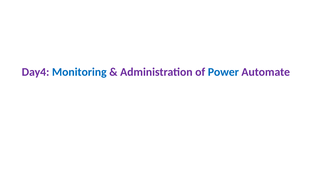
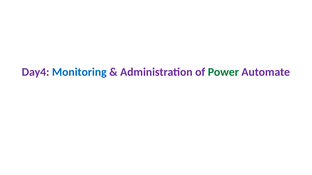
Power colour: blue -> green (223, 72)
